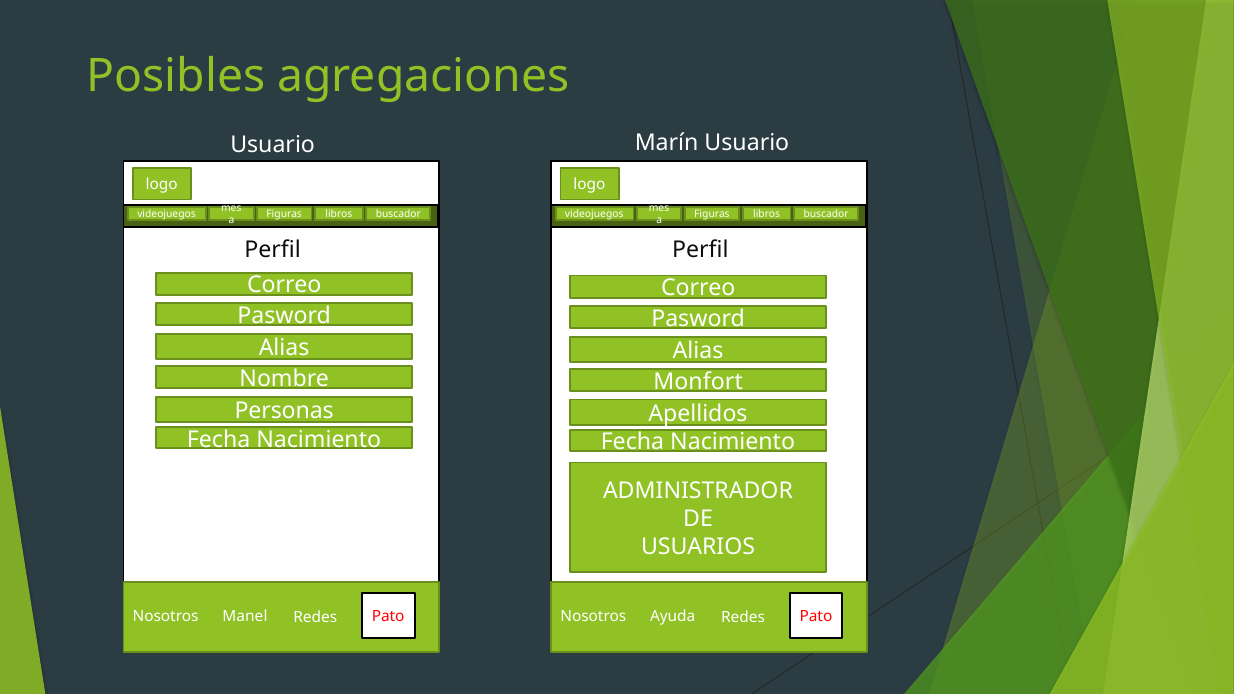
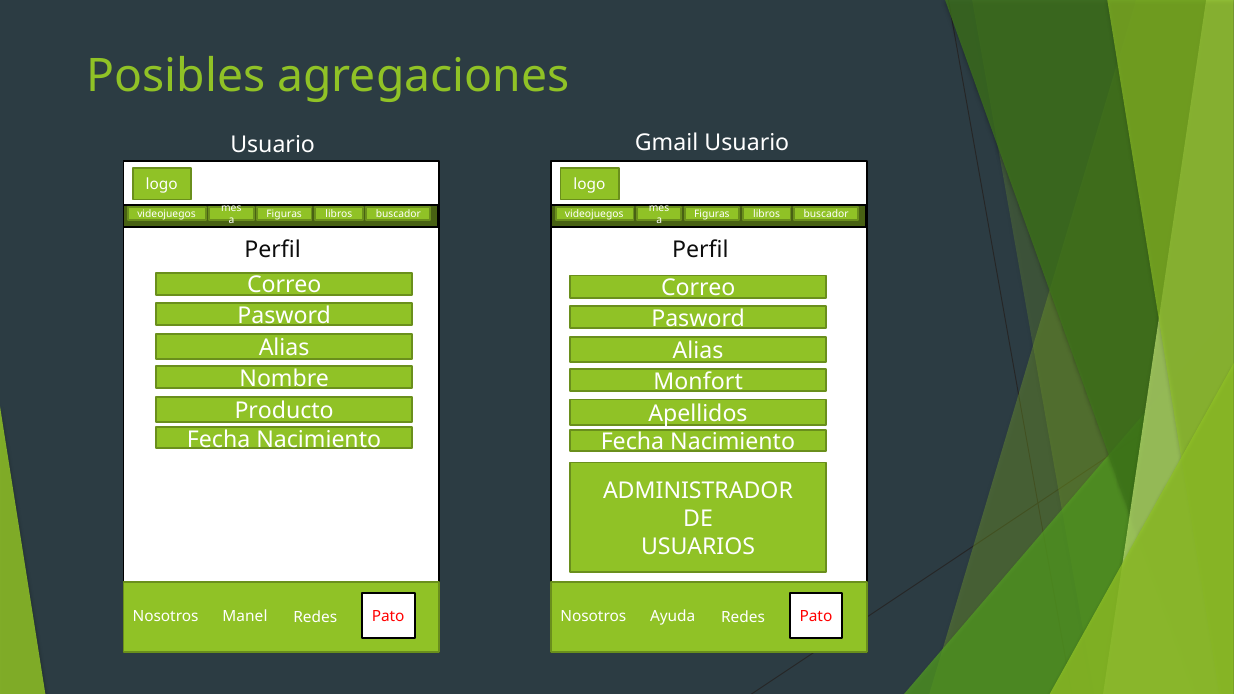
Marín: Marín -> Gmail (667, 143)
Personas: Personas -> Producto (284, 411)
